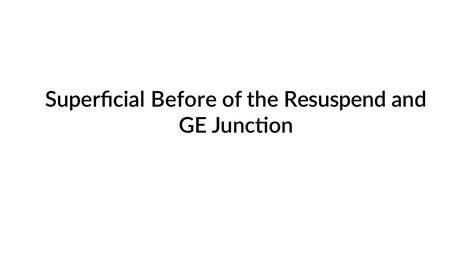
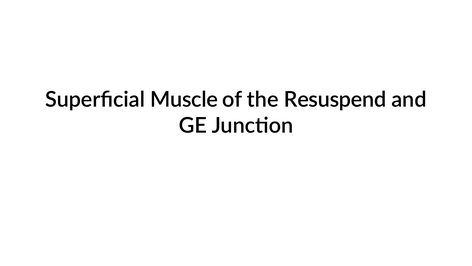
Before: Before -> Muscle (184, 99)
